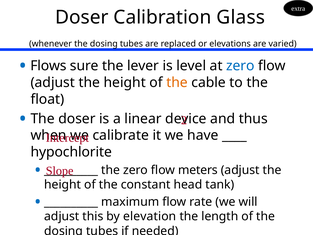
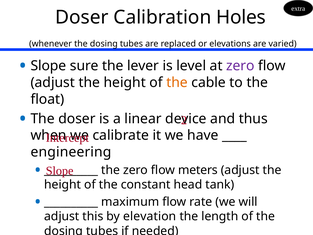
Glass: Glass -> Holes (241, 17)
Flows: Flows -> Slope (48, 66)
zero colour: blue -> purple (240, 66)
hypochlorite: hypochlorite -> engineering (71, 152)
